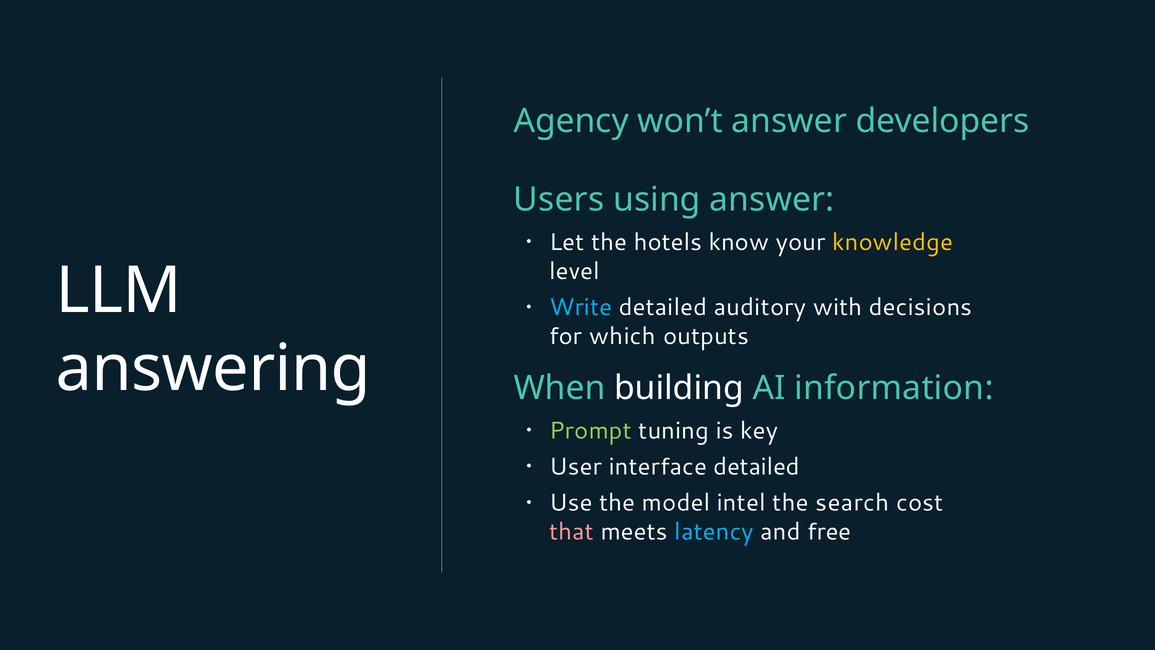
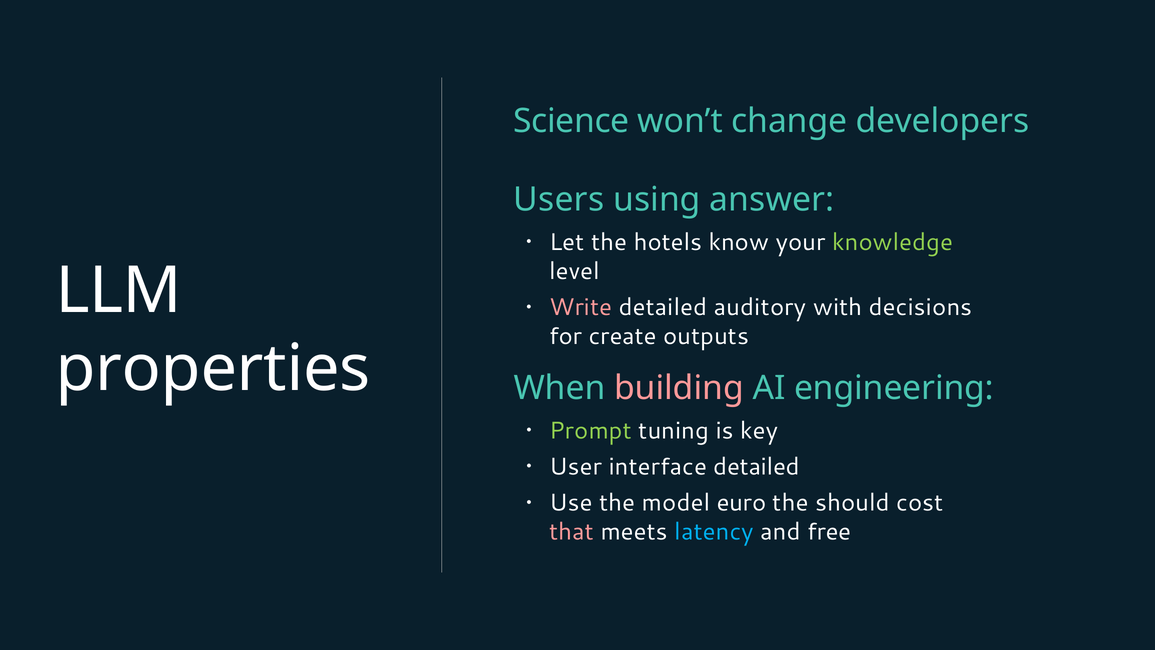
Agency: Agency -> Science (571, 121)
won’t answer: answer -> change (789, 121)
knowledge colour: yellow -> light green (893, 242)
Write colour: light blue -> pink (581, 307)
which: which -> create (623, 336)
answering: answering -> properties (213, 368)
building colour: white -> pink (679, 388)
information: information -> engineering (894, 388)
intel: intel -> euro (741, 503)
search: search -> should (852, 503)
